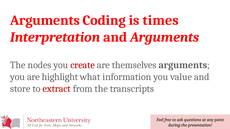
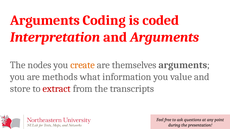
times: times -> coded (161, 20)
create colour: red -> orange (83, 65)
highlight: highlight -> methods (60, 77)
